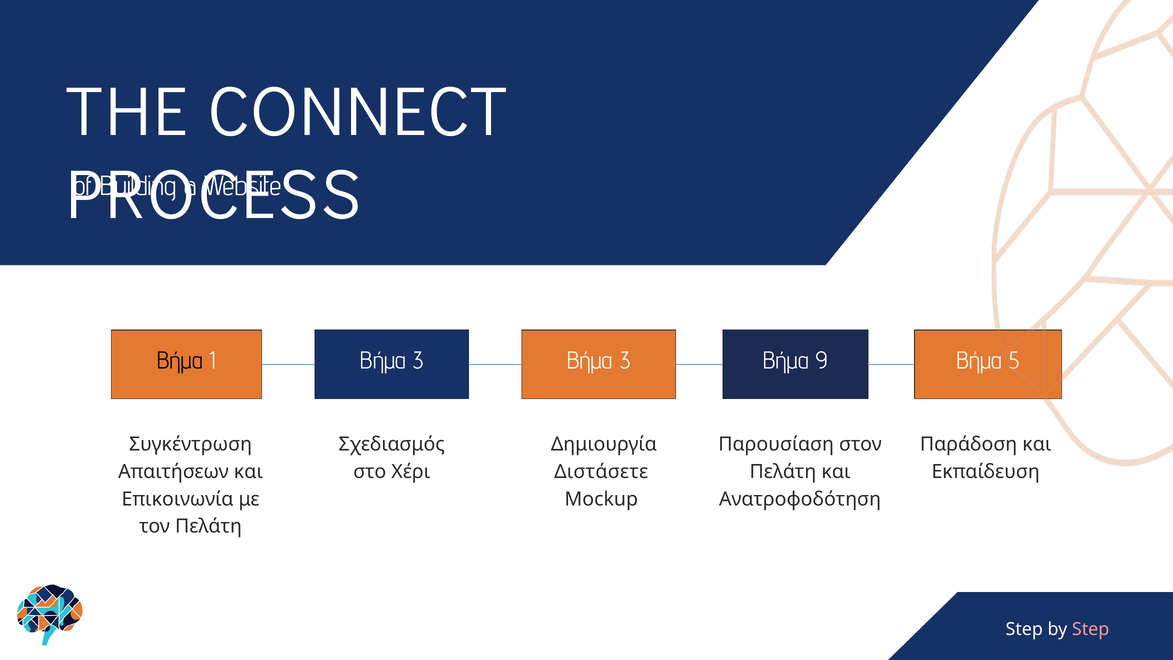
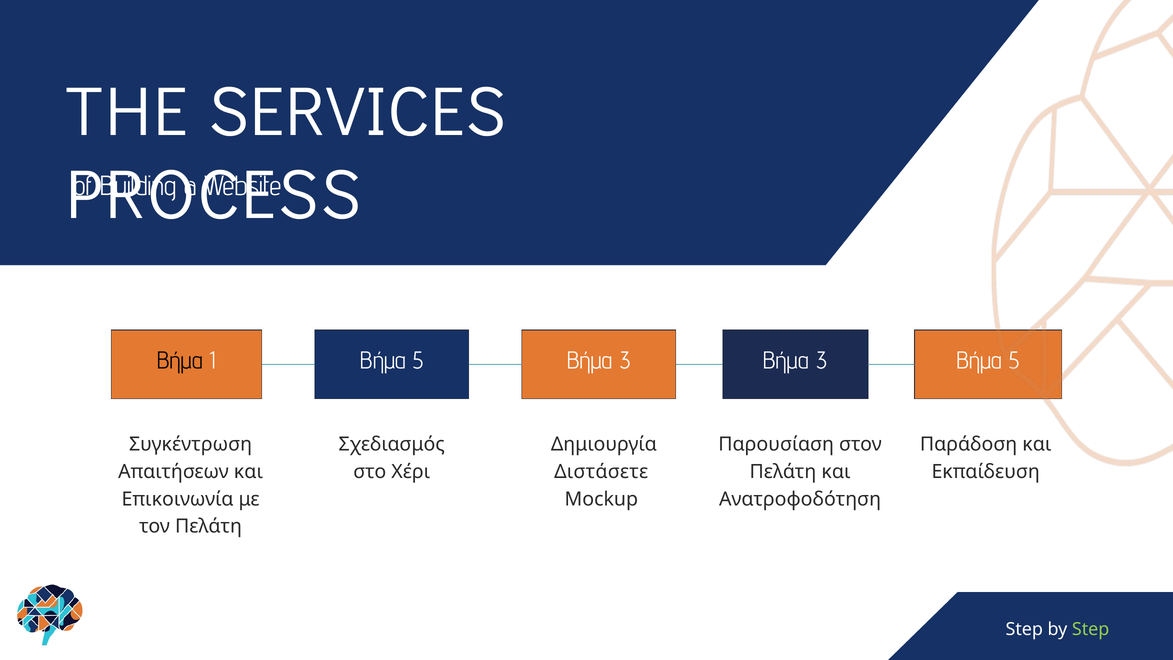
CONNECT: CONNECT -> SERVICES (357, 112)
1 Βήμα 3: 3 -> 5 (418, 360)
3 Βήμα 9: 9 -> 3 (822, 360)
Step colour: pink -> light green (1091, 629)
